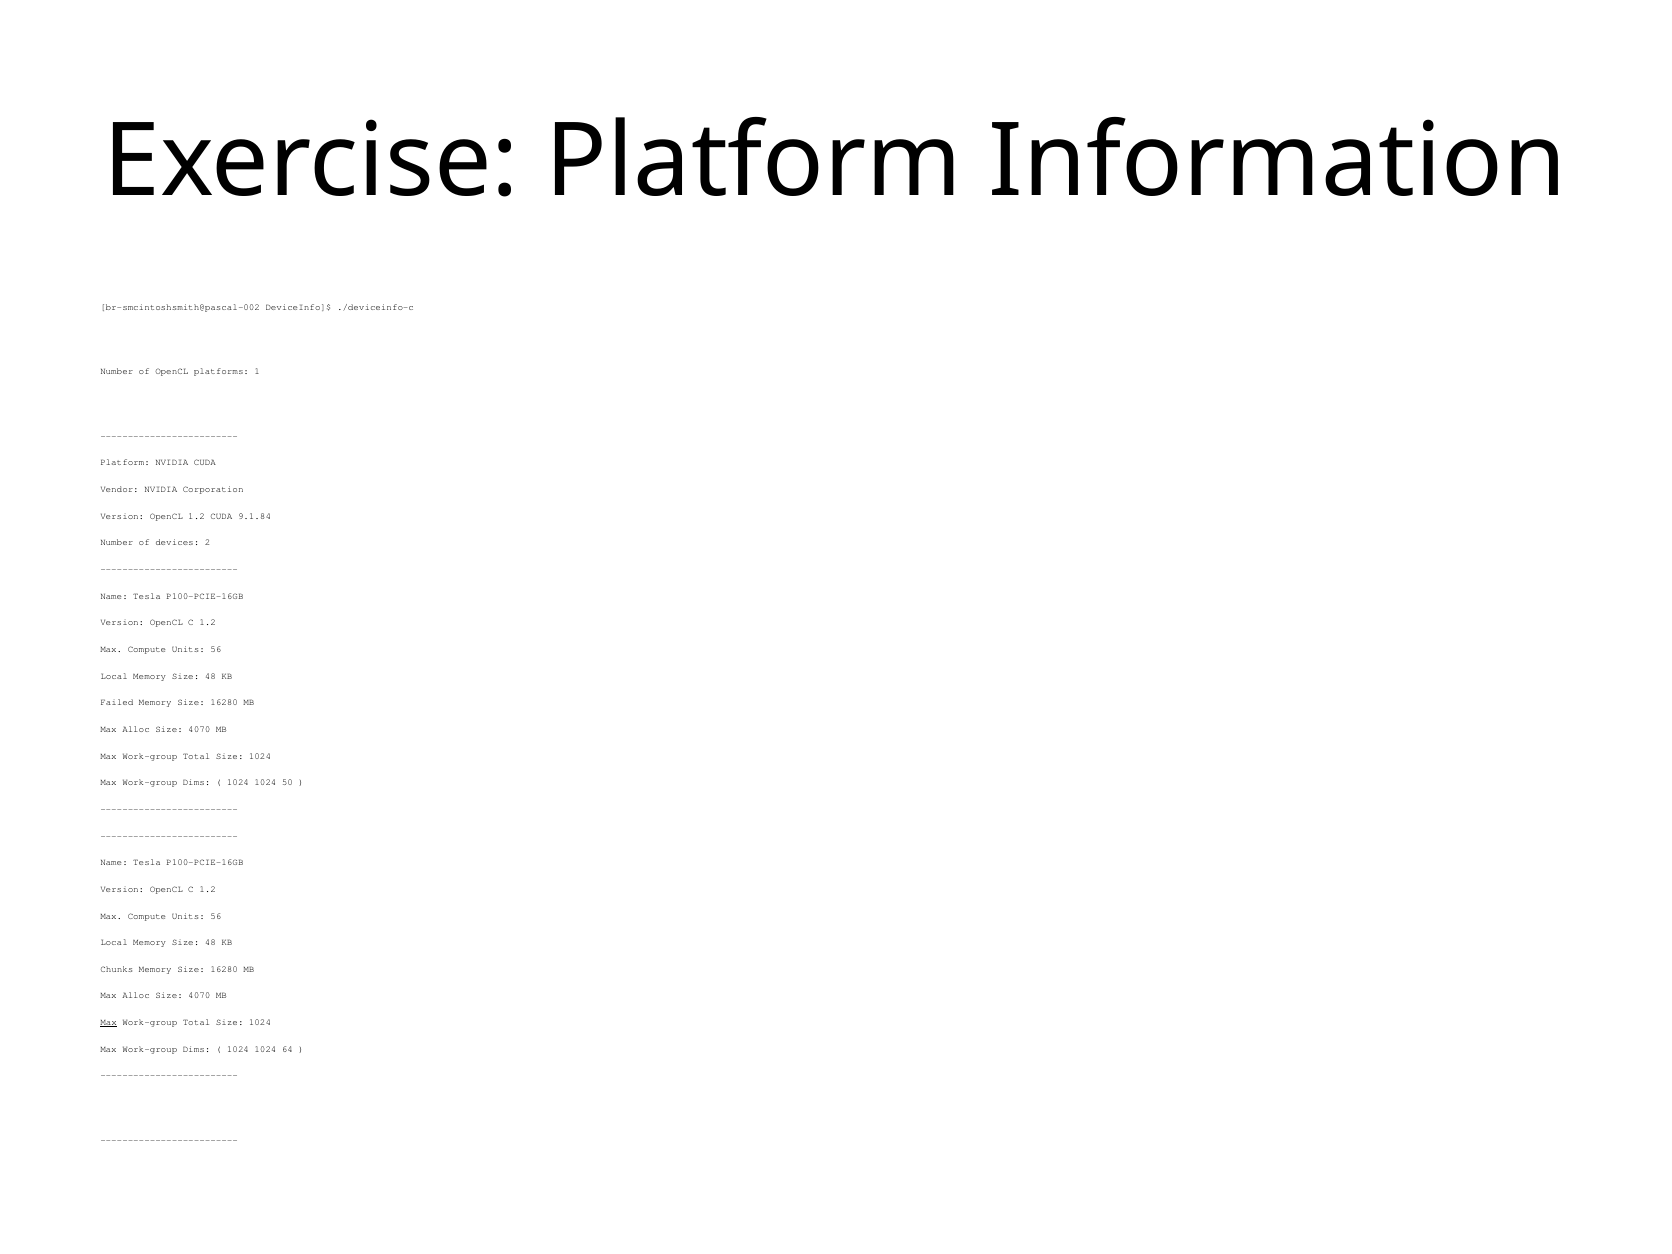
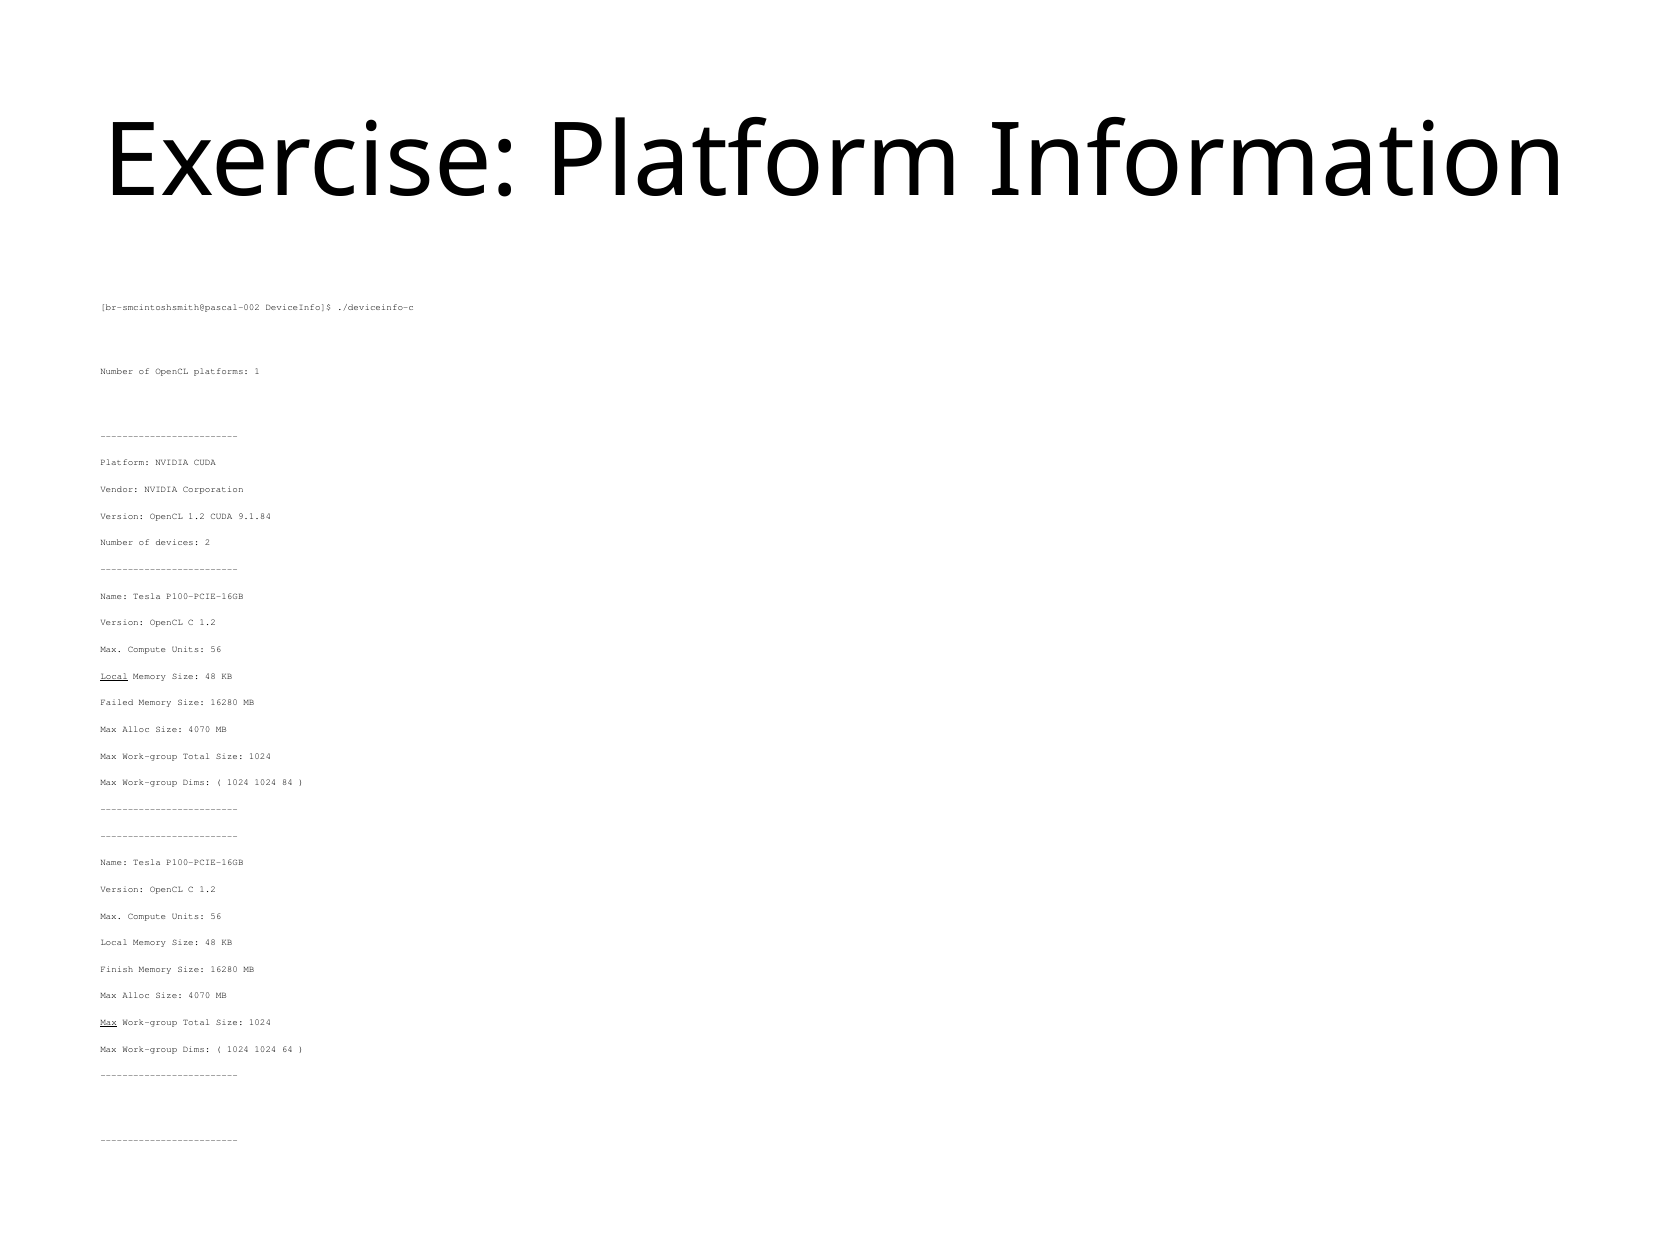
Local underline: none -> present (114, 676)
50: 50 -> 84 (287, 783)
Chunks: Chunks -> Finish (117, 969)
